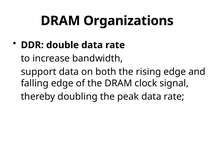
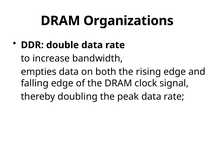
support: support -> empties (39, 72)
